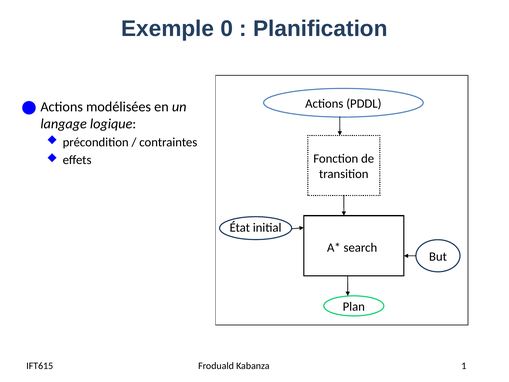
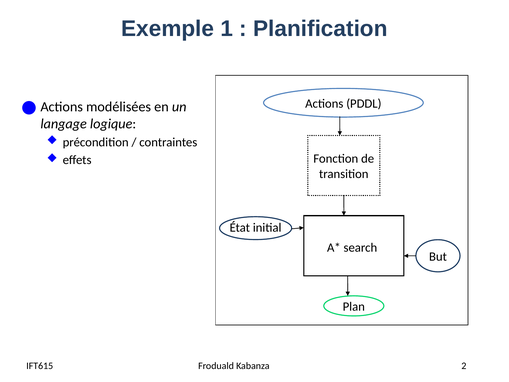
0: 0 -> 1 (227, 29)
1: 1 -> 2 (464, 366)
